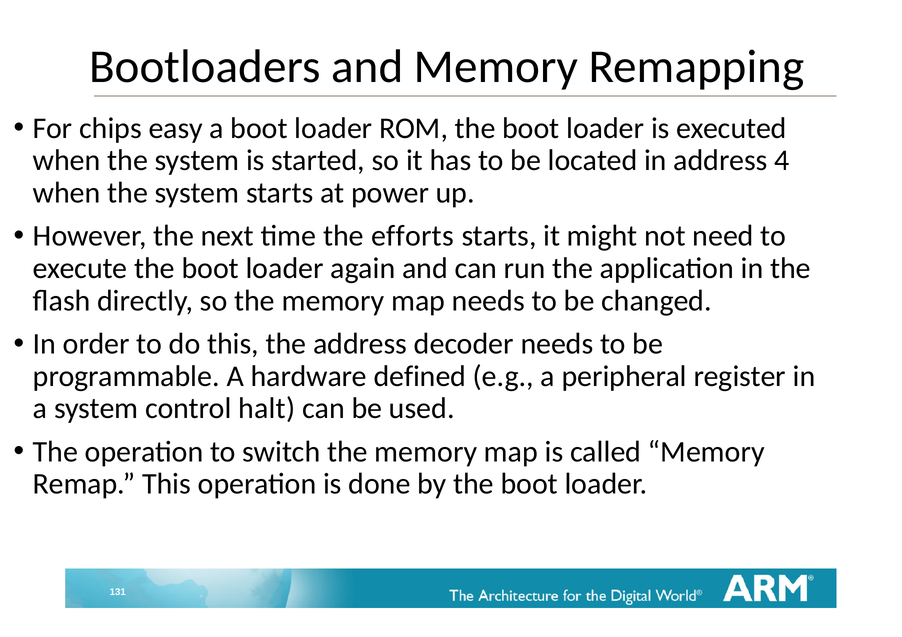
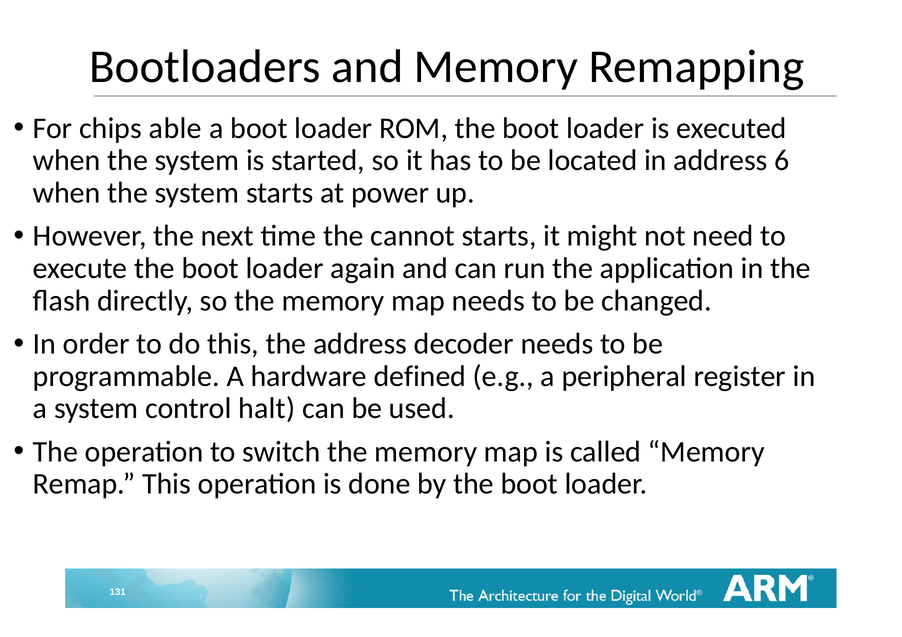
easy: easy -> able (175, 128)
4: 4 -> 6 (782, 161)
efforts: efforts -> cannot (413, 236)
